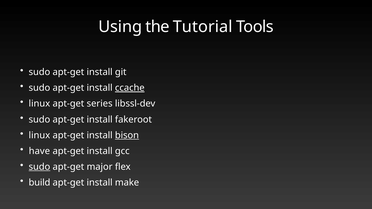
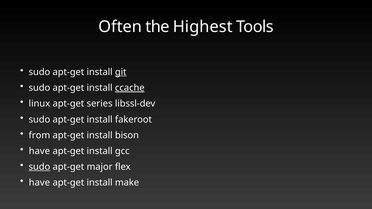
Using: Using -> Often (120, 27)
Tutorial: Tutorial -> Highest (203, 27)
git underline: none -> present (121, 72)
linux: linux -> from (39, 135)
bison underline: present -> none (127, 135)
build: build -> have (39, 183)
